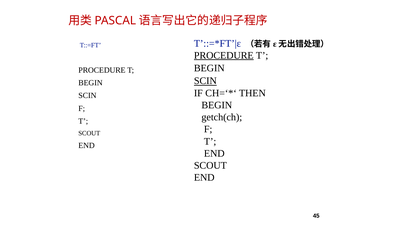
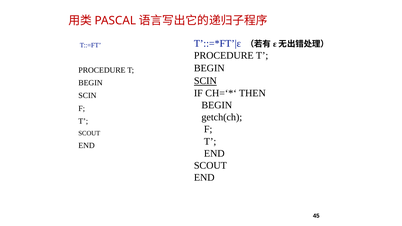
PROCEDURE underline: present -> none (224, 55)
